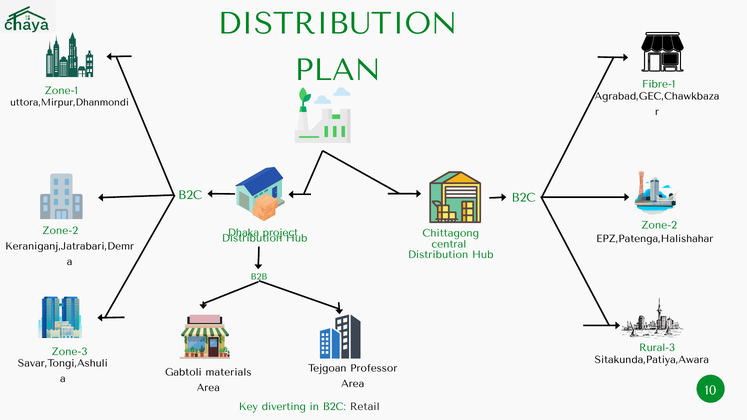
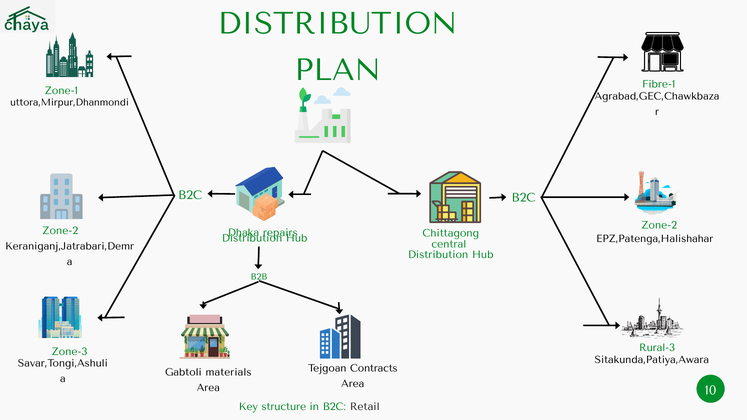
project: project -> repairs (280, 233)
Professor: Professor -> Contracts (374, 369)
diverting: diverting -> structure (284, 407)
